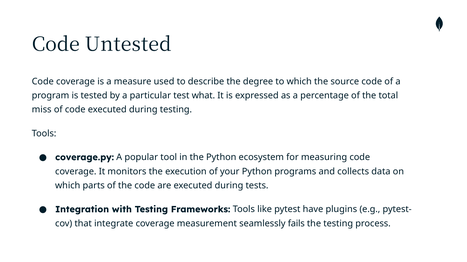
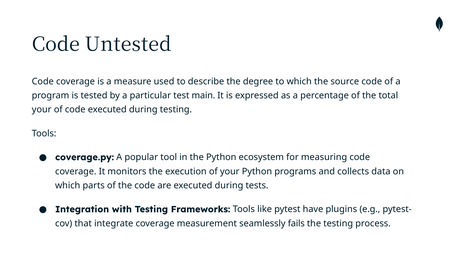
what: what -> main (203, 96)
miss: miss -> your (42, 110)
